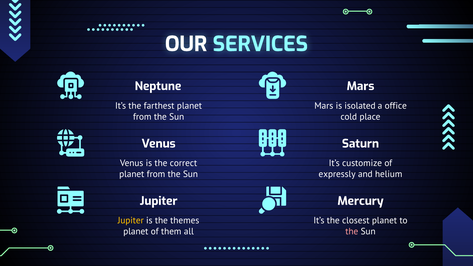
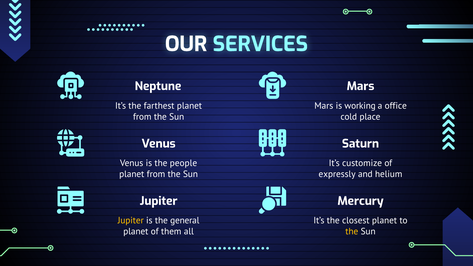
isolated: isolated -> working (360, 106)
correct: correct -> people (183, 163)
themes: themes -> general (185, 221)
the colour: pink -> yellow (352, 232)
